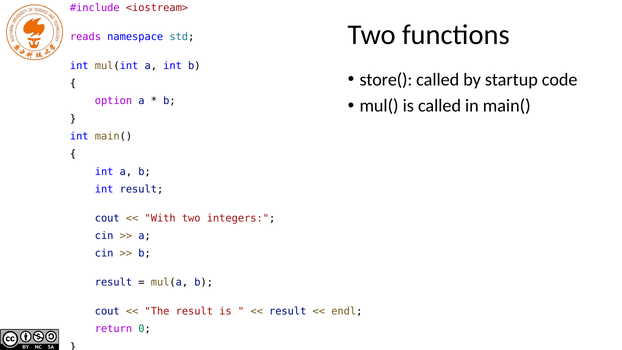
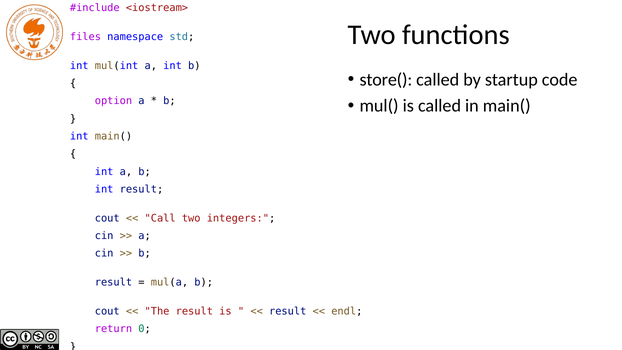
reads: reads -> files (85, 37)
With: With -> Call (160, 218)
